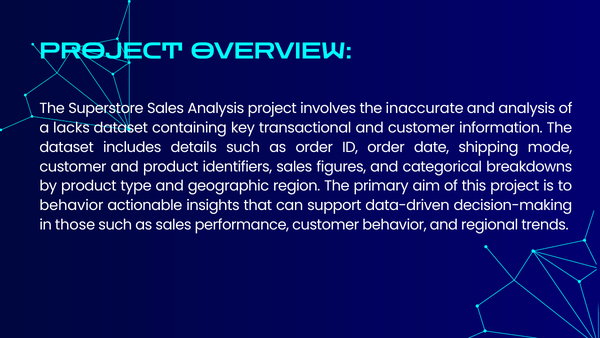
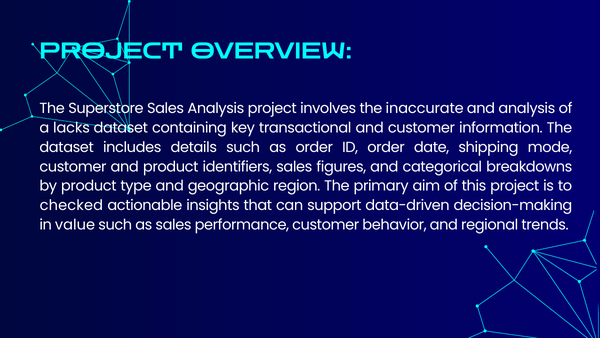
behavior: behavior -> checked (71, 205)
those: those -> value (75, 225)
